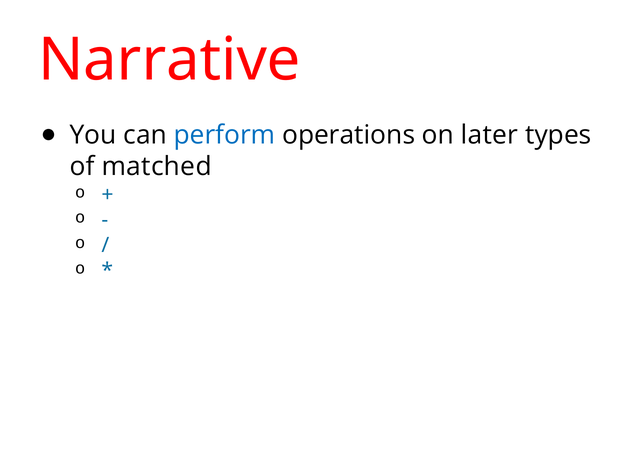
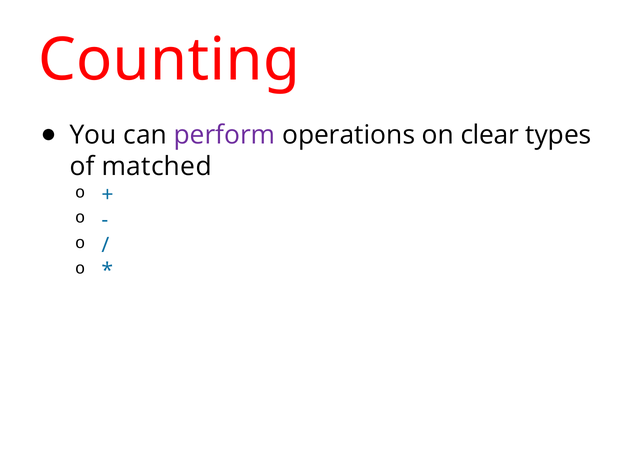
Narrative: Narrative -> Counting (169, 60)
perform colour: blue -> purple (225, 135)
later: later -> clear (490, 135)
